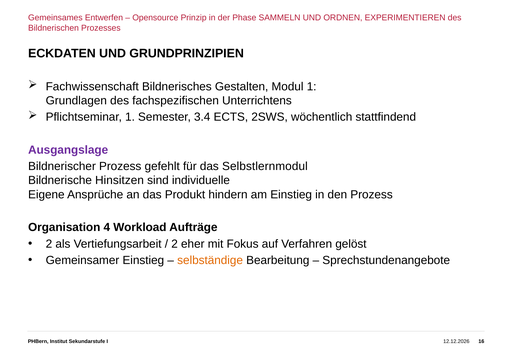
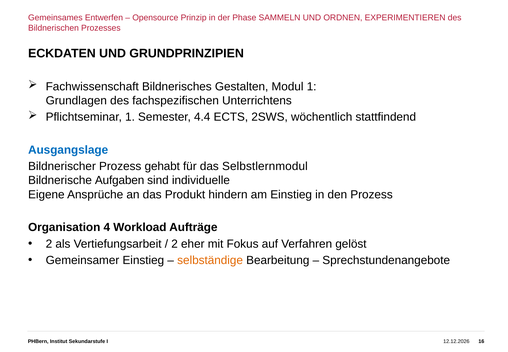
3.4: 3.4 -> 4.4 (202, 117)
Ausgangslage colour: purple -> blue (68, 150)
gefehlt: gefehlt -> gehabt (162, 166)
Hinsitzen: Hinsitzen -> Aufgaben (120, 180)
